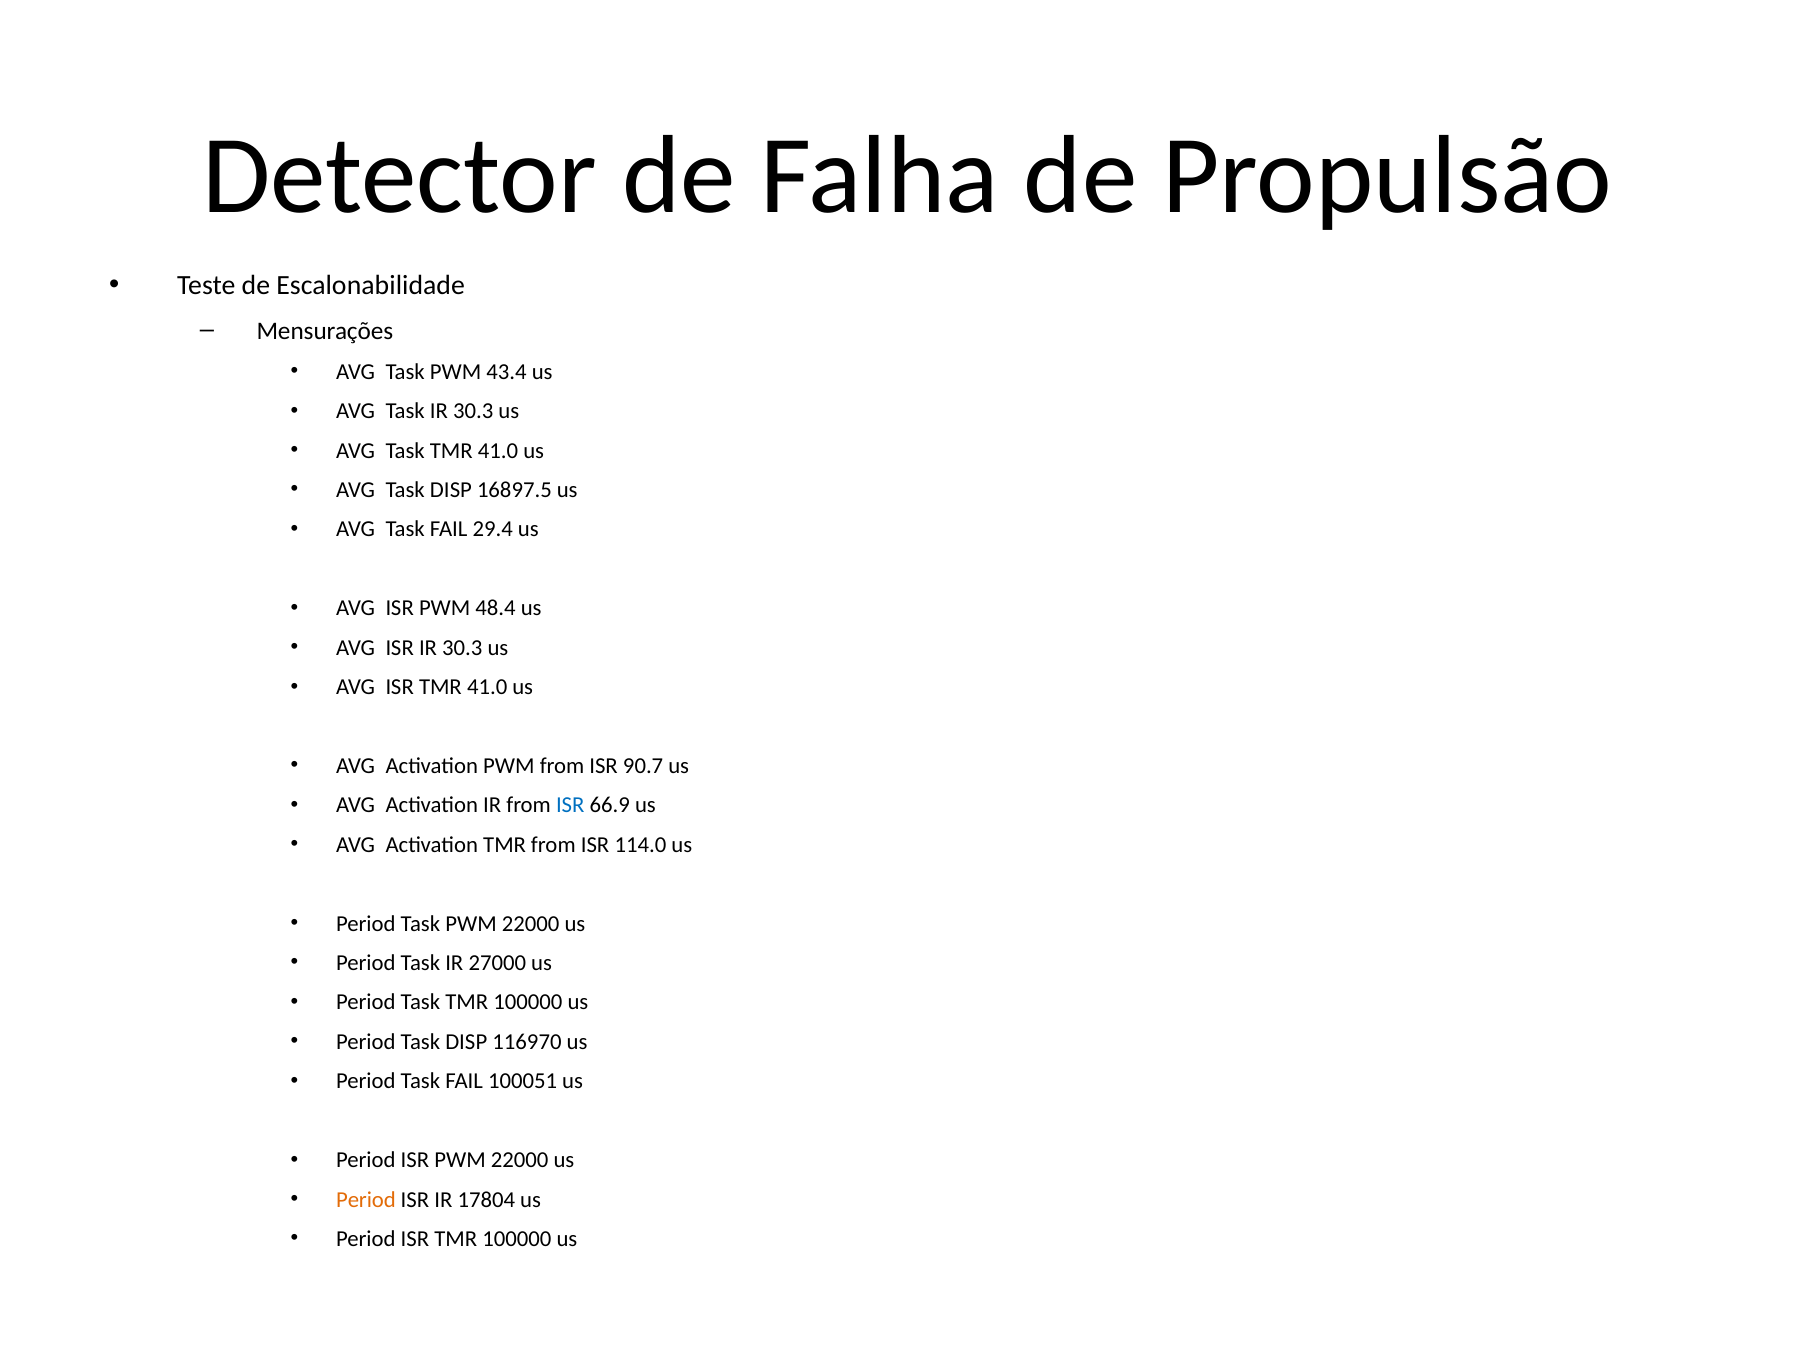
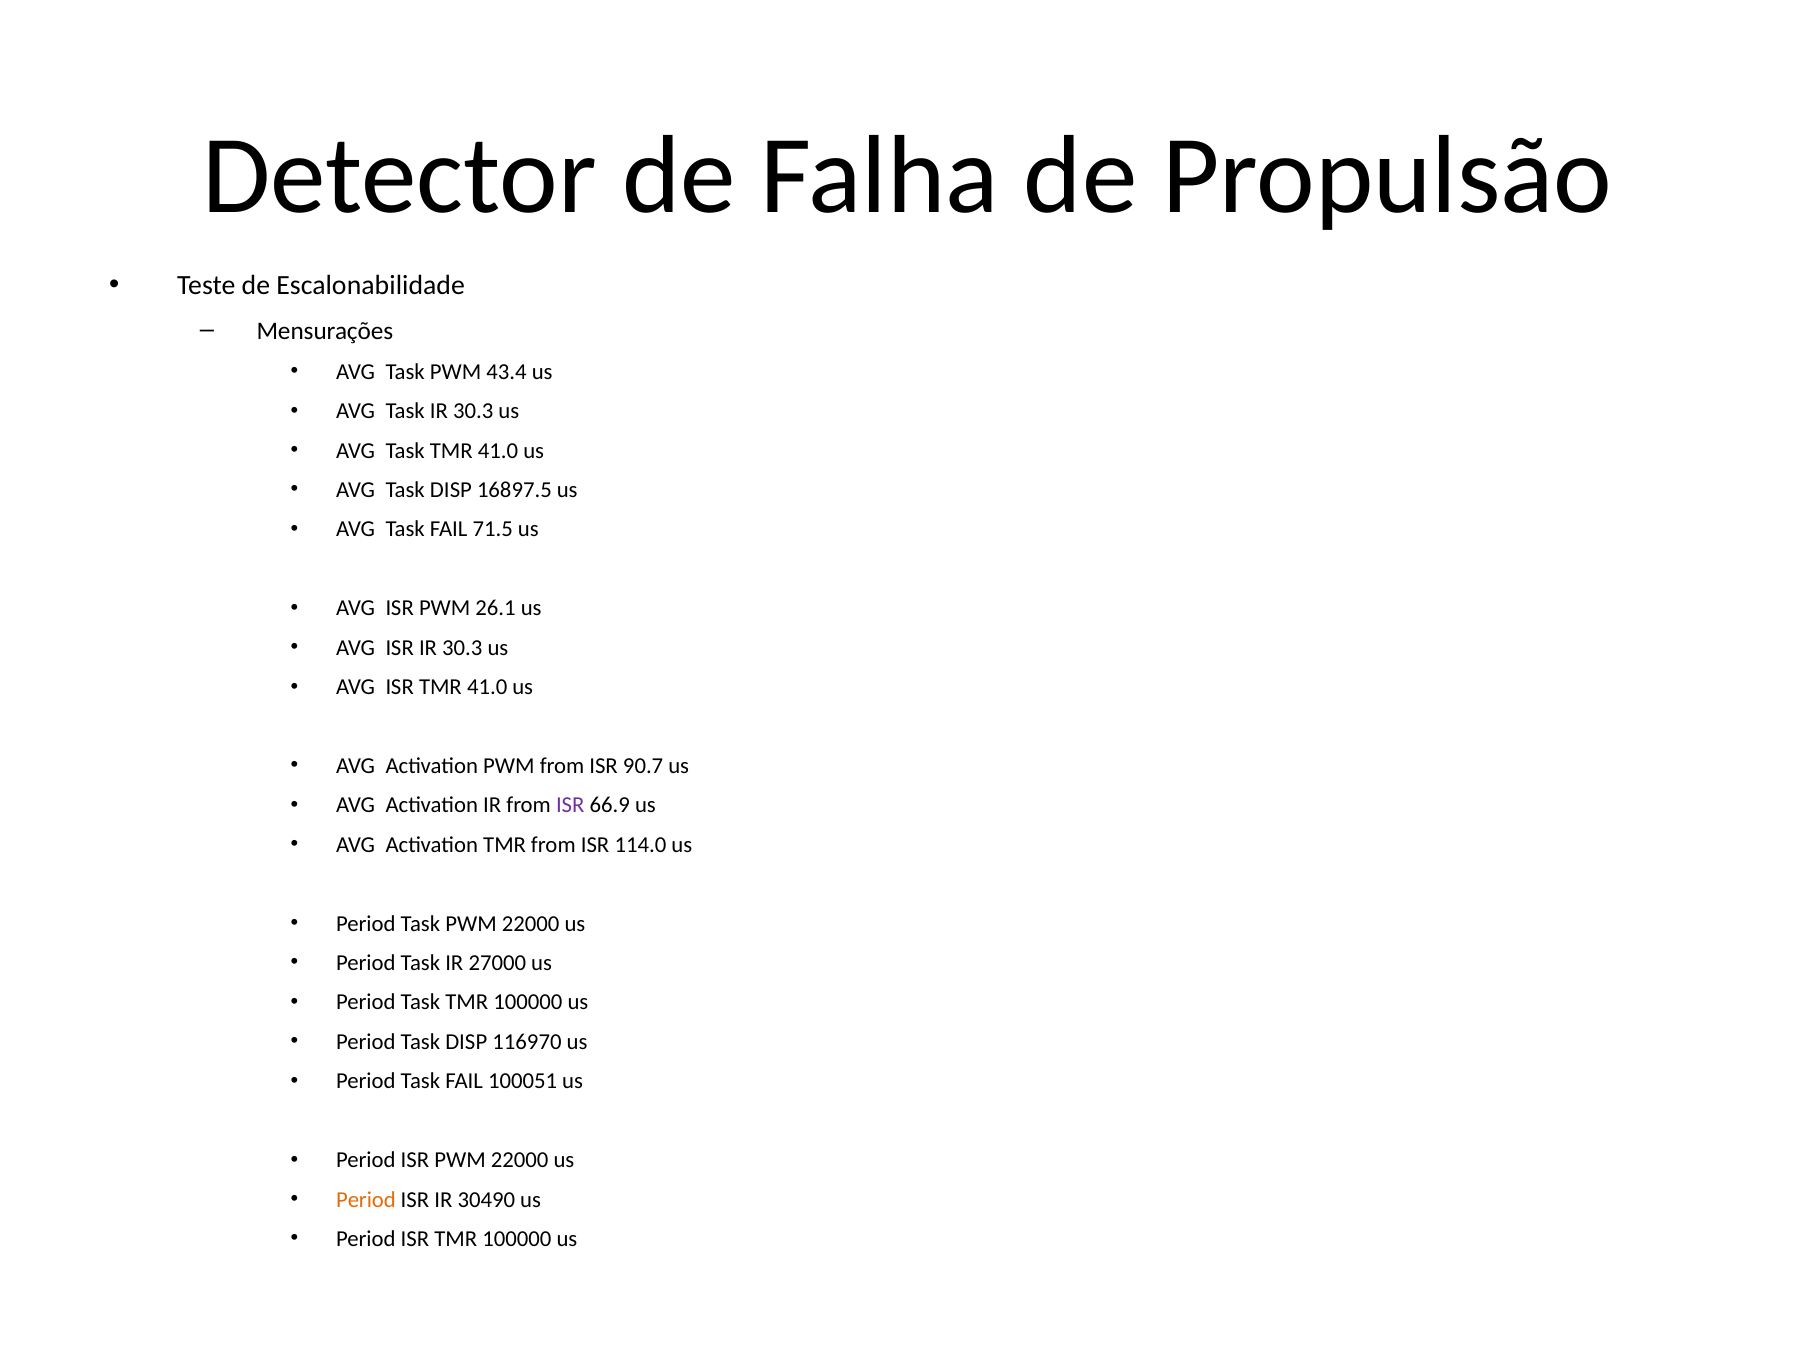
29.4: 29.4 -> 71.5 (493, 529)
48.4: 48.4 -> 26.1 (496, 608)
ISR colour: blue -> purple (570, 805)
17804: 17804 -> 30490 (486, 1199)
